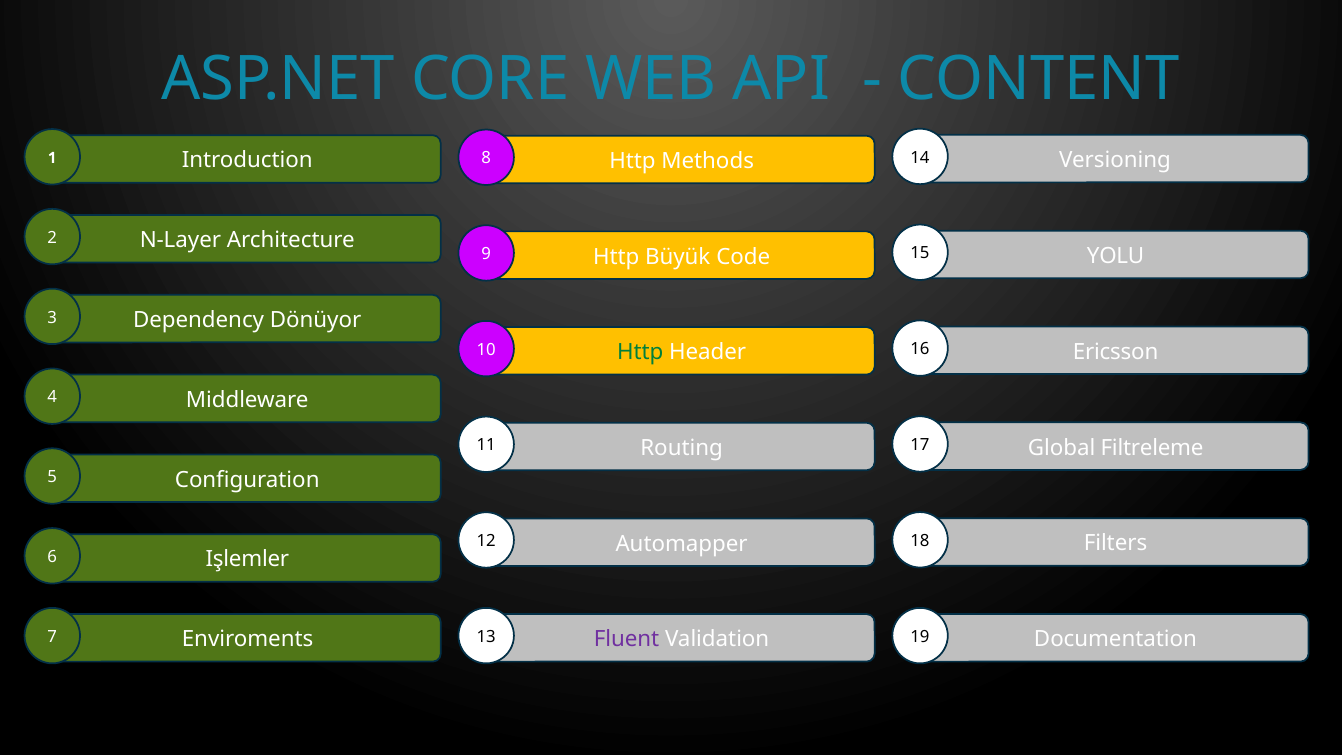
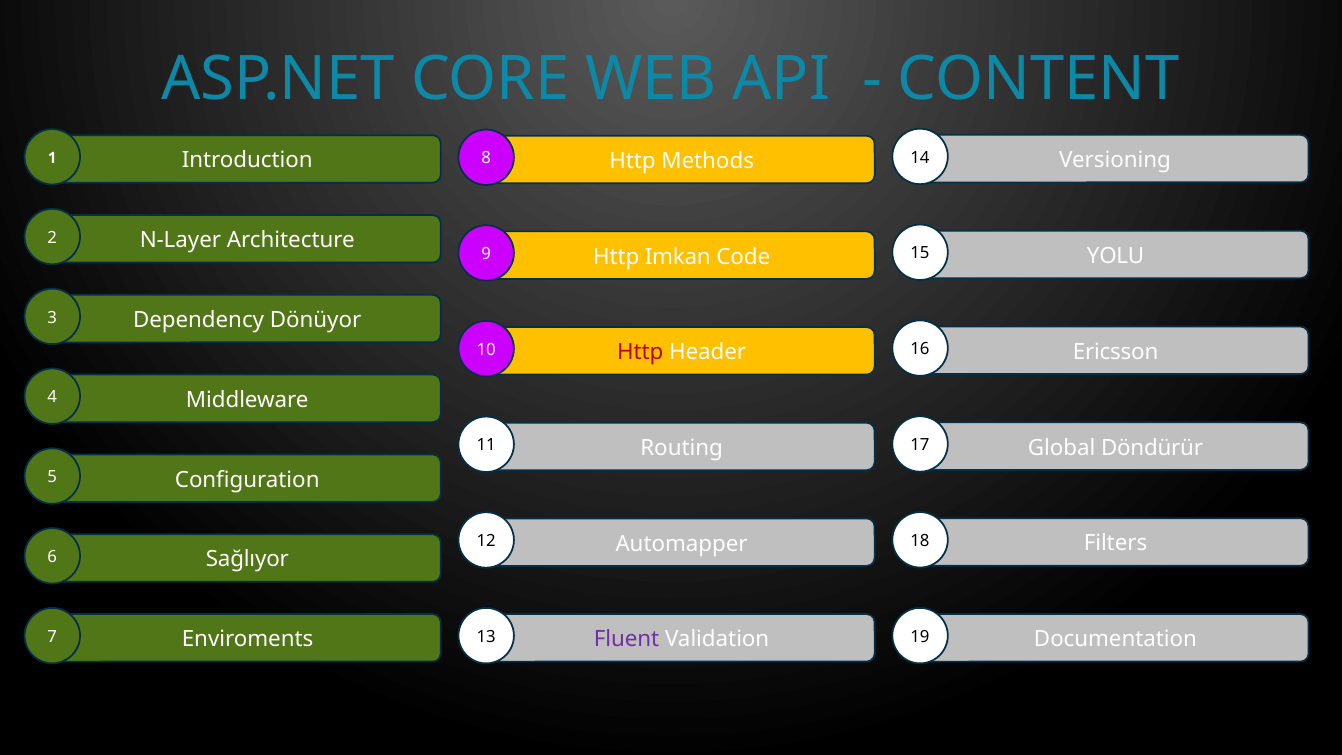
Büyük: Büyük -> Imkan (678, 257)
Http colour: green -> red (640, 352)
Filtreleme: Filtreleme -> Döndürür (1152, 448)
Işlemler: Işlemler -> Sağlıyor (247, 560)
